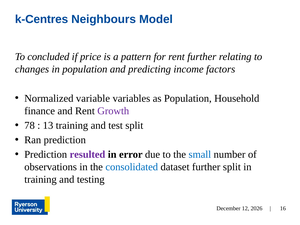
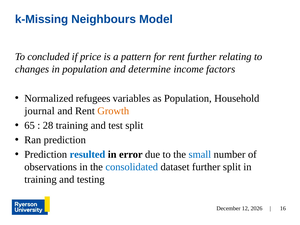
k-Centres: k-Centres -> k-Missing (42, 19)
predicting: predicting -> determine (149, 69)
variable: variable -> refugees (93, 98)
finance: finance -> journal (40, 111)
Growth colour: purple -> orange (113, 111)
78: 78 -> 65 (30, 125)
13: 13 -> 28 (48, 125)
resulted colour: purple -> blue (87, 155)
